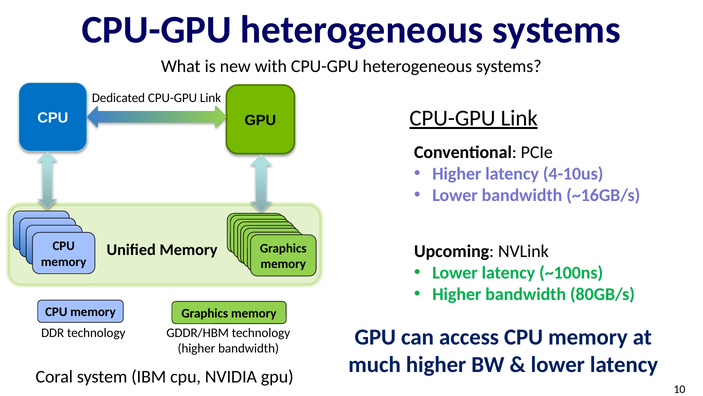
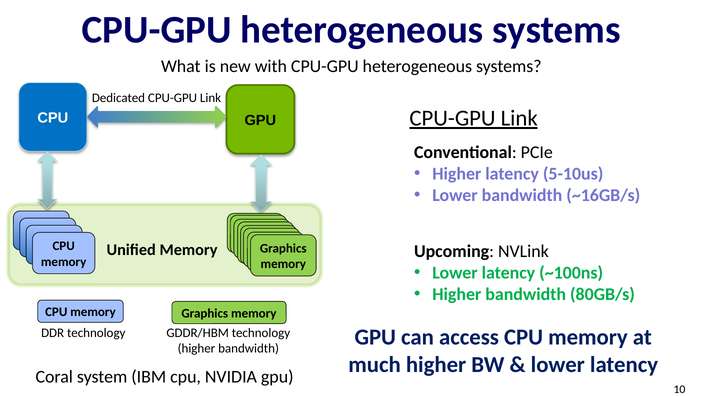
4-10us: 4-10us -> 5-10us (573, 174)
